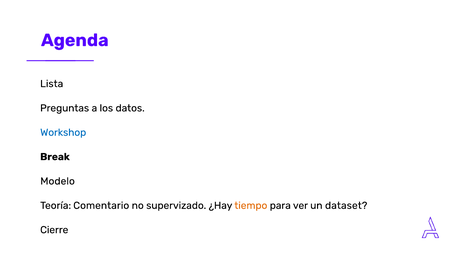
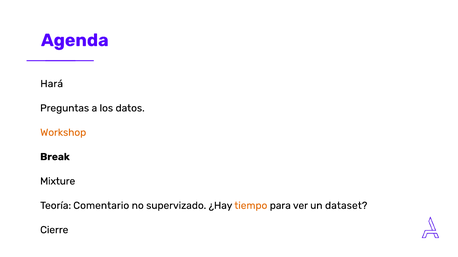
Lista: Lista -> Hará (52, 84)
Workshop colour: blue -> orange (63, 133)
Modelo: Modelo -> Mixture (58, 182)
